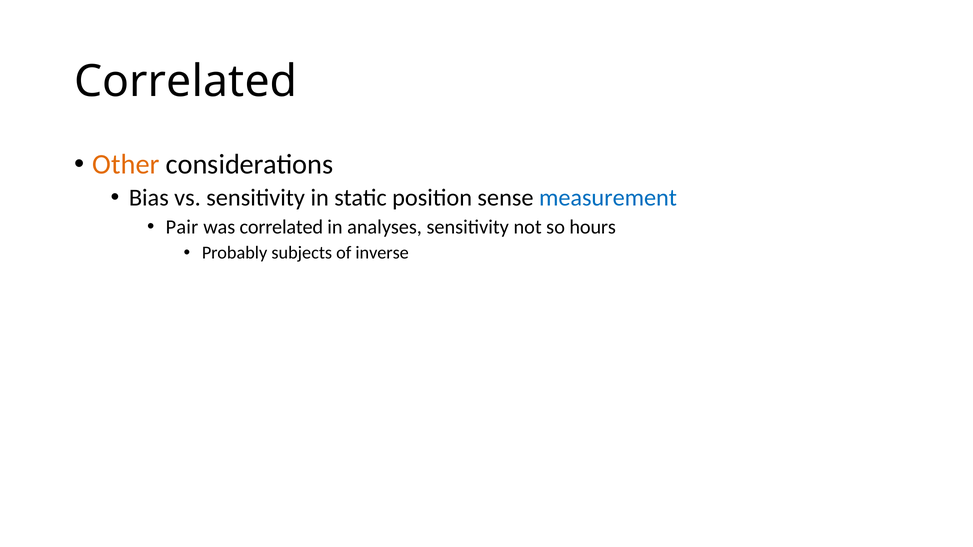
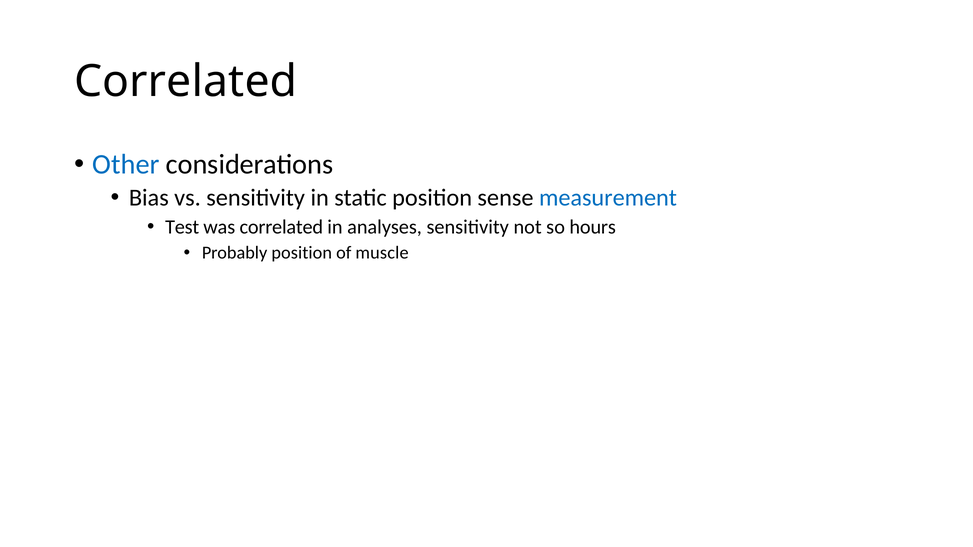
Other colour: orange -> blue (126, 165)
Pair: Pair -> Test (182, 227)
Probably subjects: subjects -> position (302, 253)
inverse: inverse -> muscle (382, 253)
